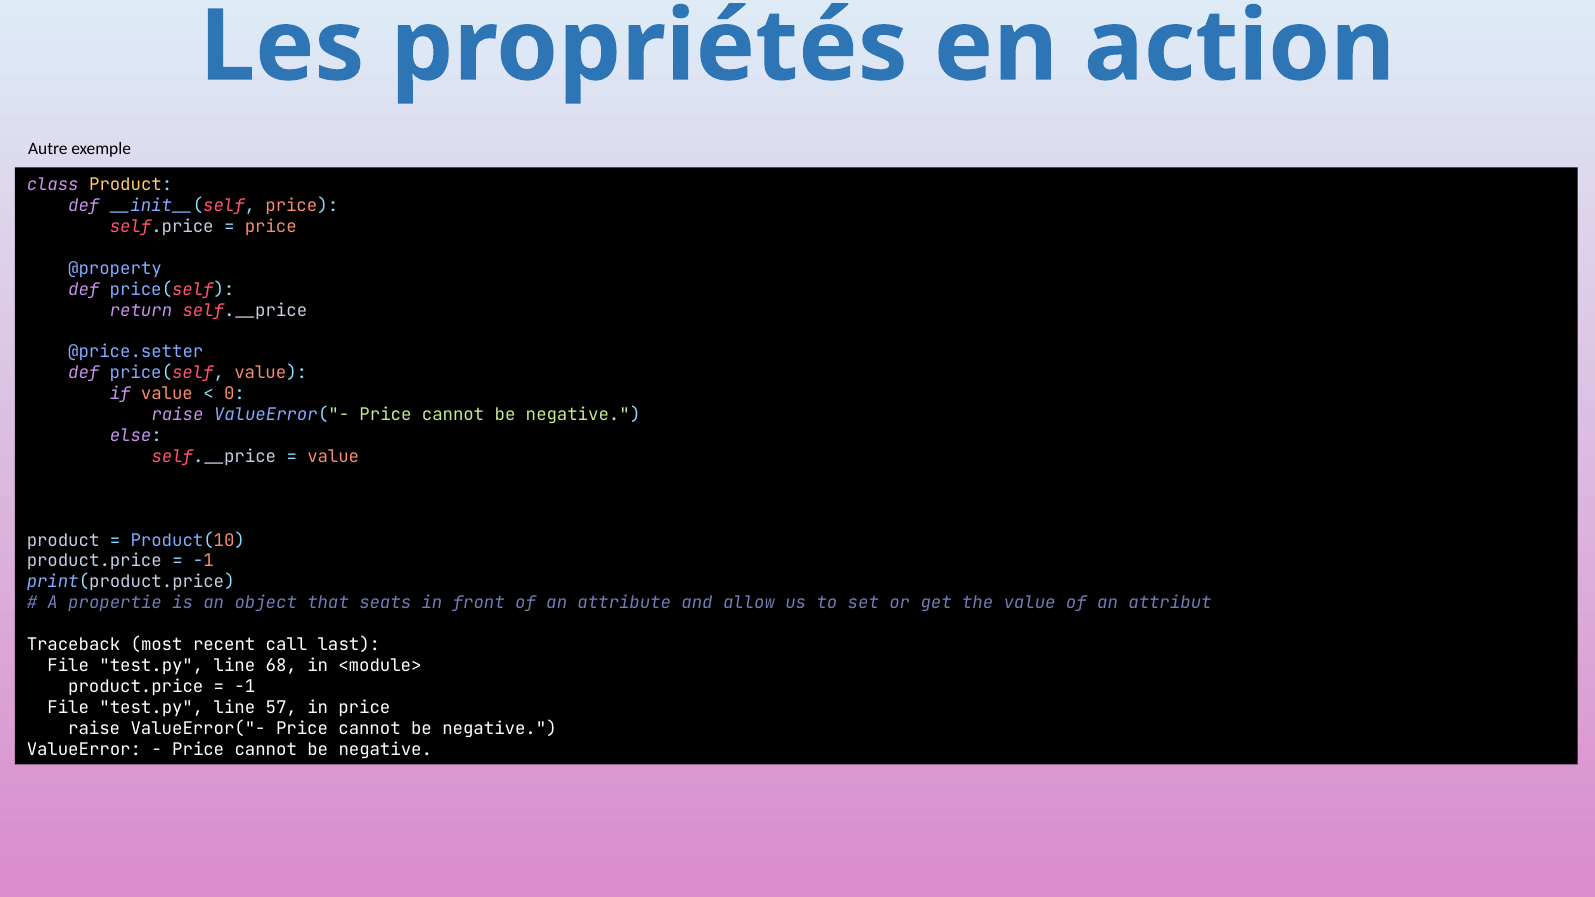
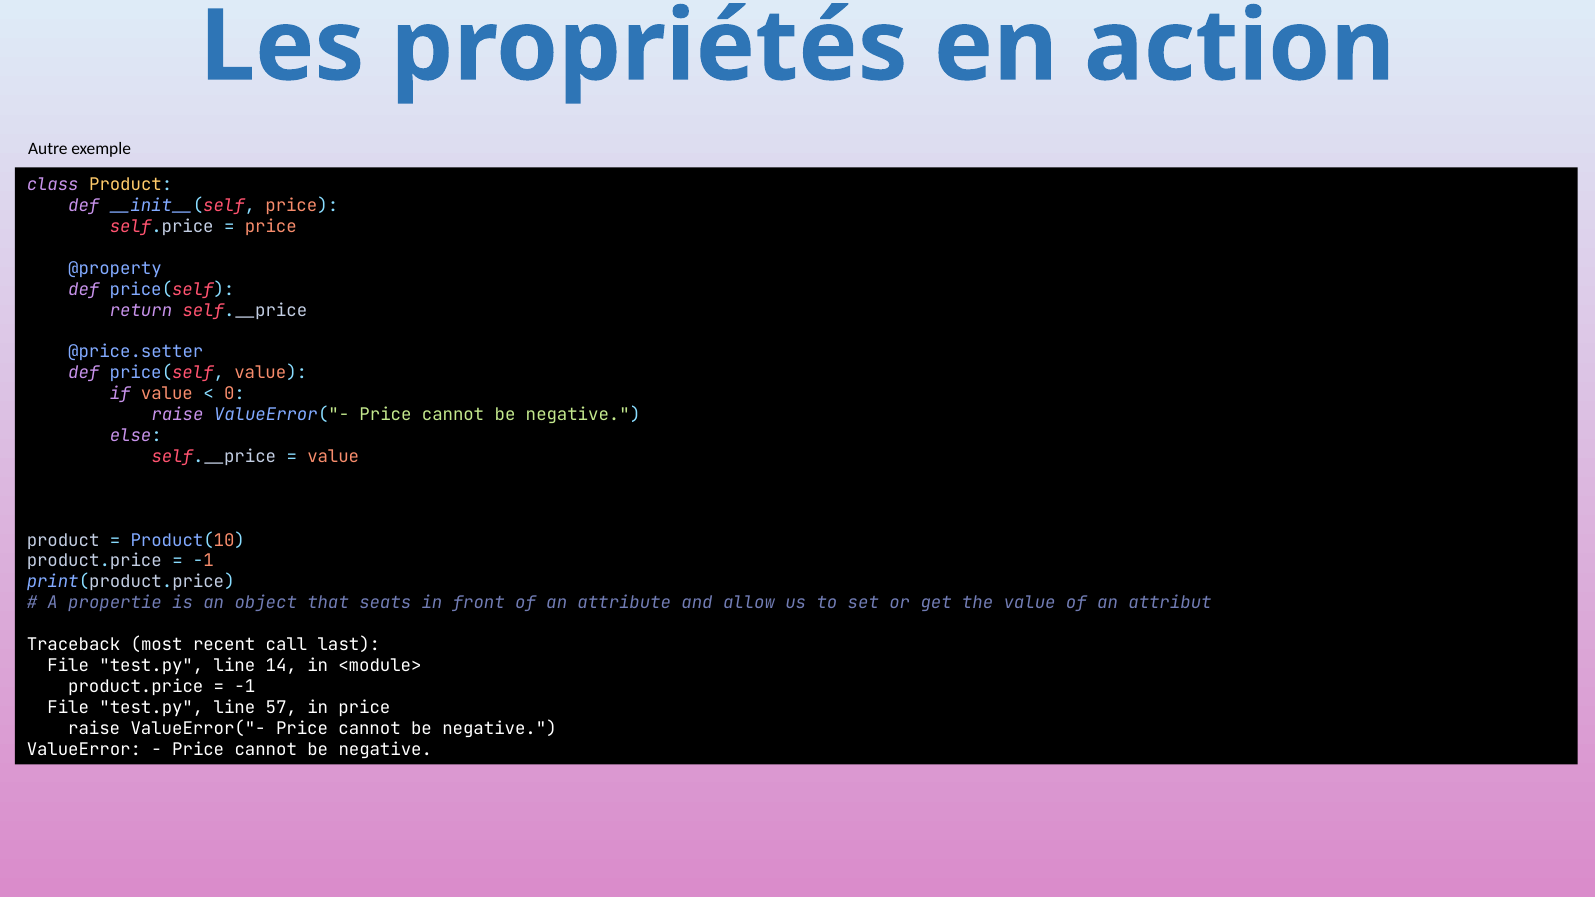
68: 68 -> 14 (281, 666)
